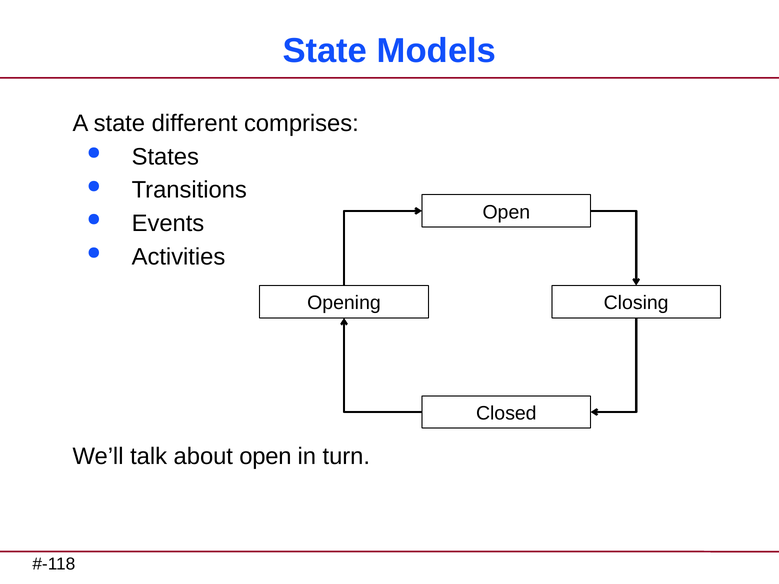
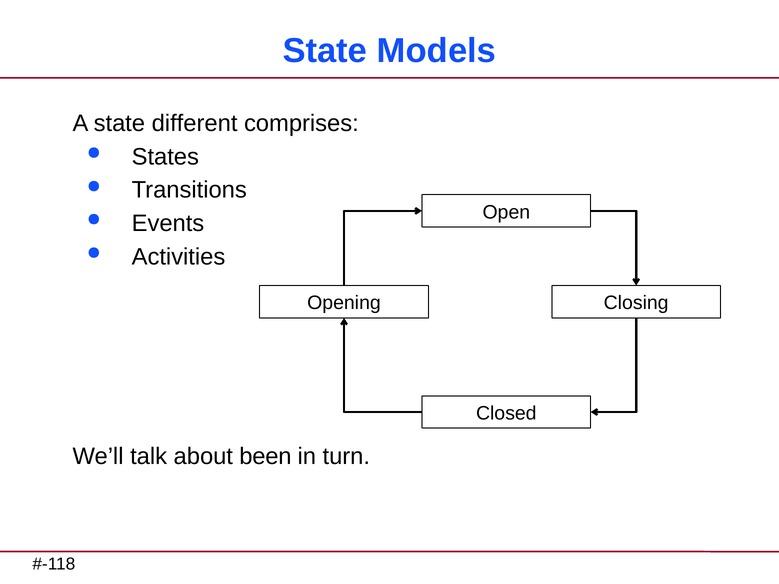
about open: open -> been (265, 457)
